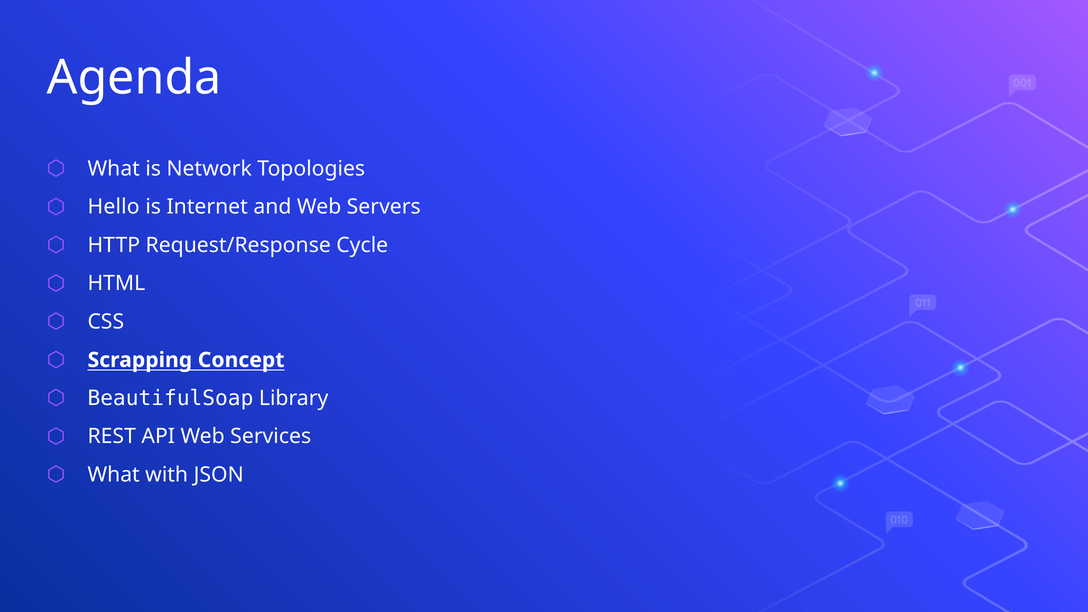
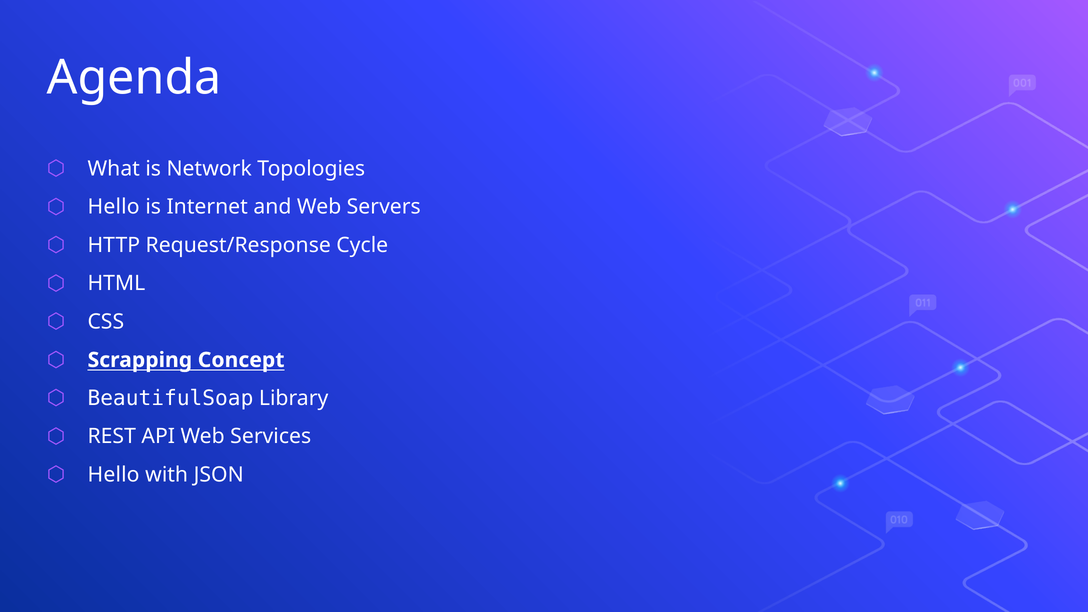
What: What -> Hello (114, 475)
